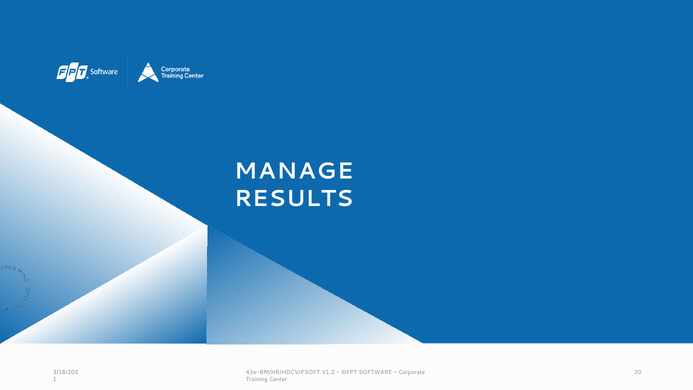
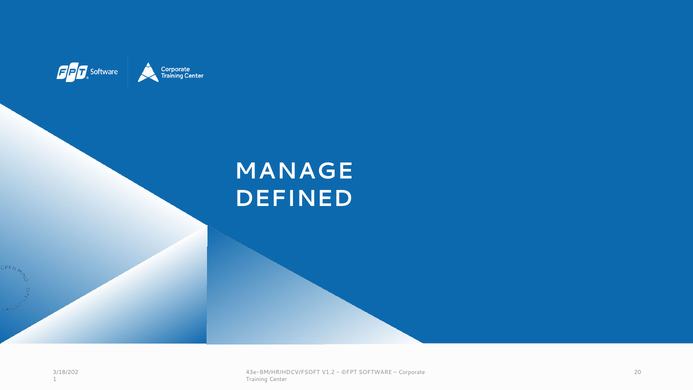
RESULTS: RESULTS -> DEFINED (294, 199)
